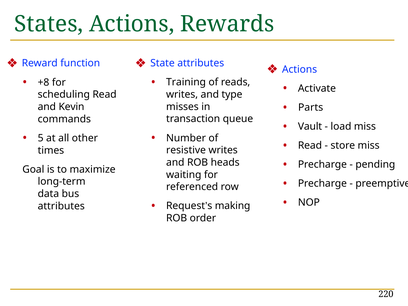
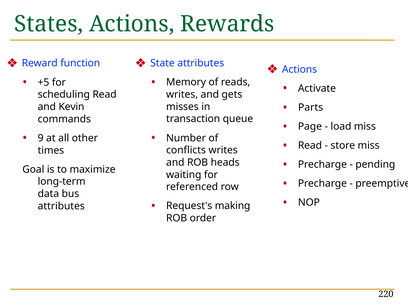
Training: Training -> Memory (186, 82)
+8: +8 -> +5 (44, 82)
type: type -> gets (232, 94)
Vault: Vault -> Page (310, 126)
5: 5 -> 9 (41, 138)
resistive: resistive -> conflicts (186, 150)
